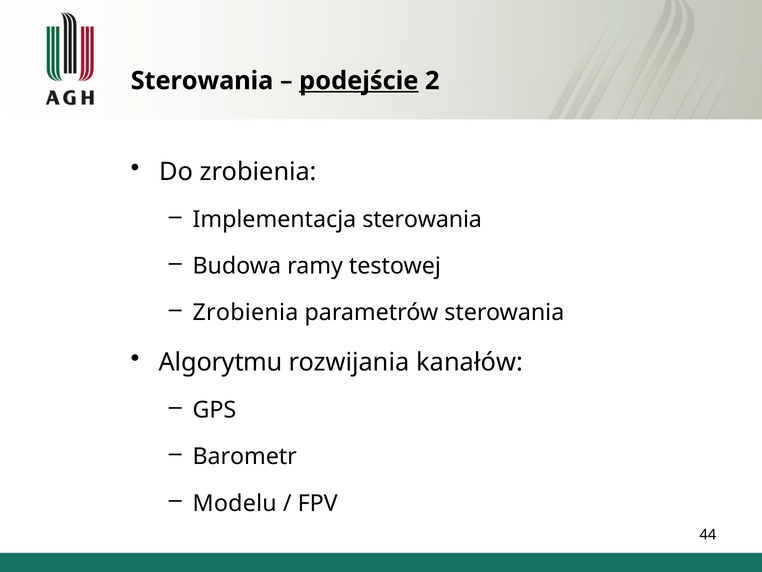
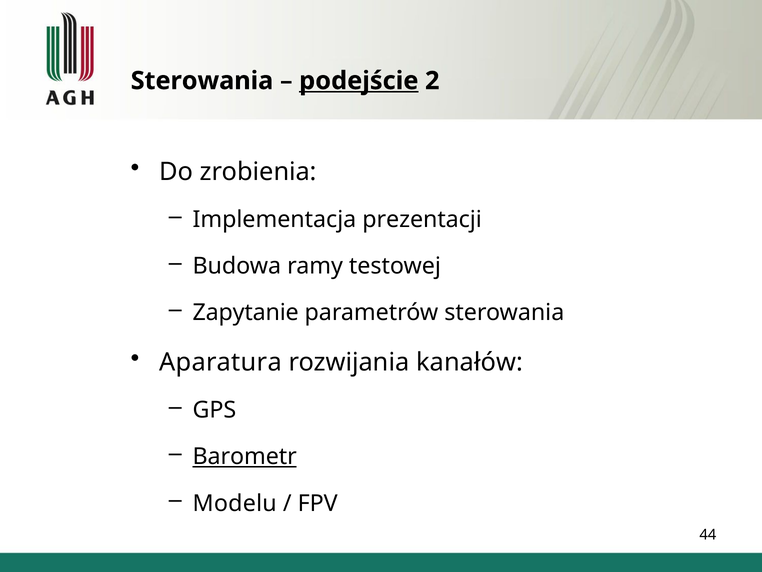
Implementacja sterowania: sterowania -> prezentacji (422, 219)
Zrobienia: Zrobienia -> Zapytanie (246, 313)
Algorytmu: Algorytmu -> Aparatura (221, 362)
Barometr underline: none -> present (245, 456)
